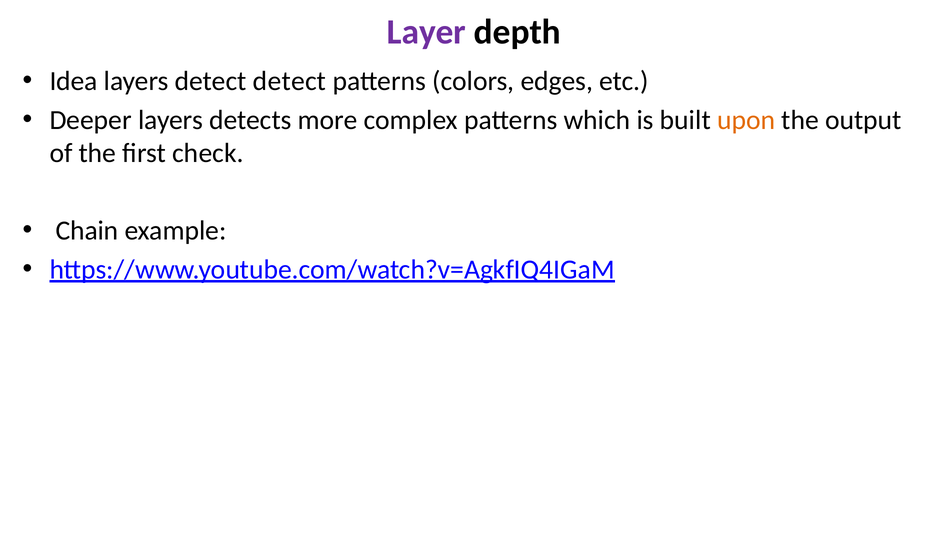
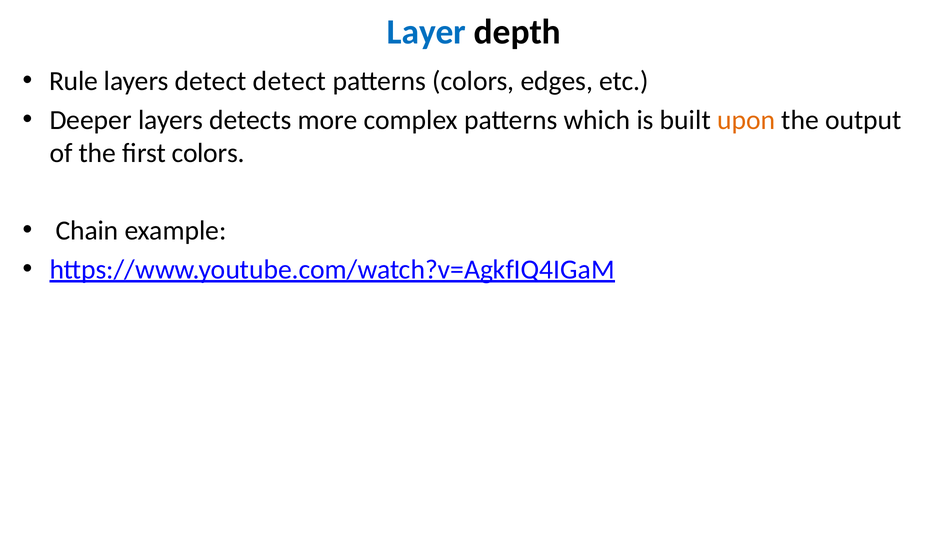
Layer colour: purple -> blue (426, 32)
Idea: Idea -> Rule (74, 81)
first check: check -> colors (208, 153)
